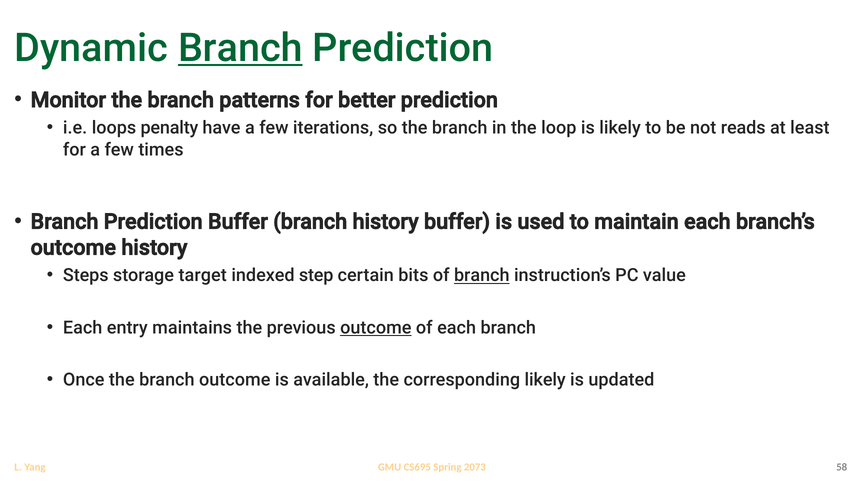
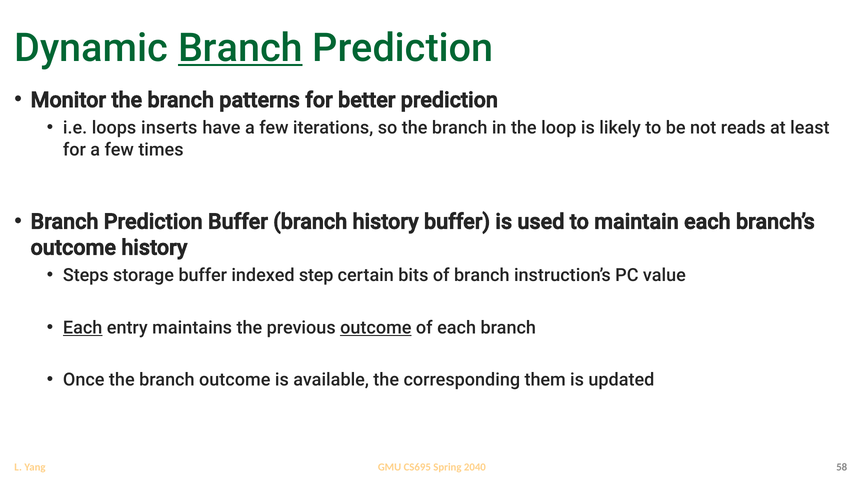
penalty: penalty -> inserts (169, 128)
storage target: target -> buffer (203, 276)
branch underline: present -> none (482, 276)
Each underline: none -> present (83, 328)
corresponding likely: likely -> them (545, 380)
2073: 2073 -> 2040 (475, 467)
